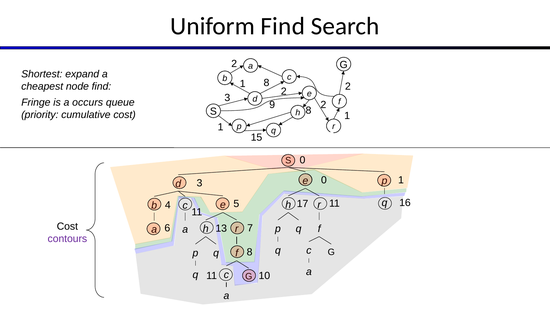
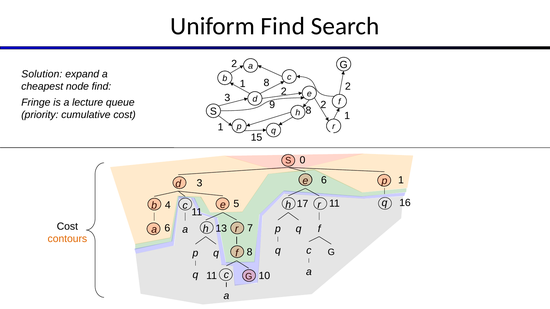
Shortest: Shortest -> Solution (42, 74)
occurs: occurs -> lecture (88, 102)
3 0: 0 -> 6 (324, 180)
contours colour: purple -> orange (67, 239)
